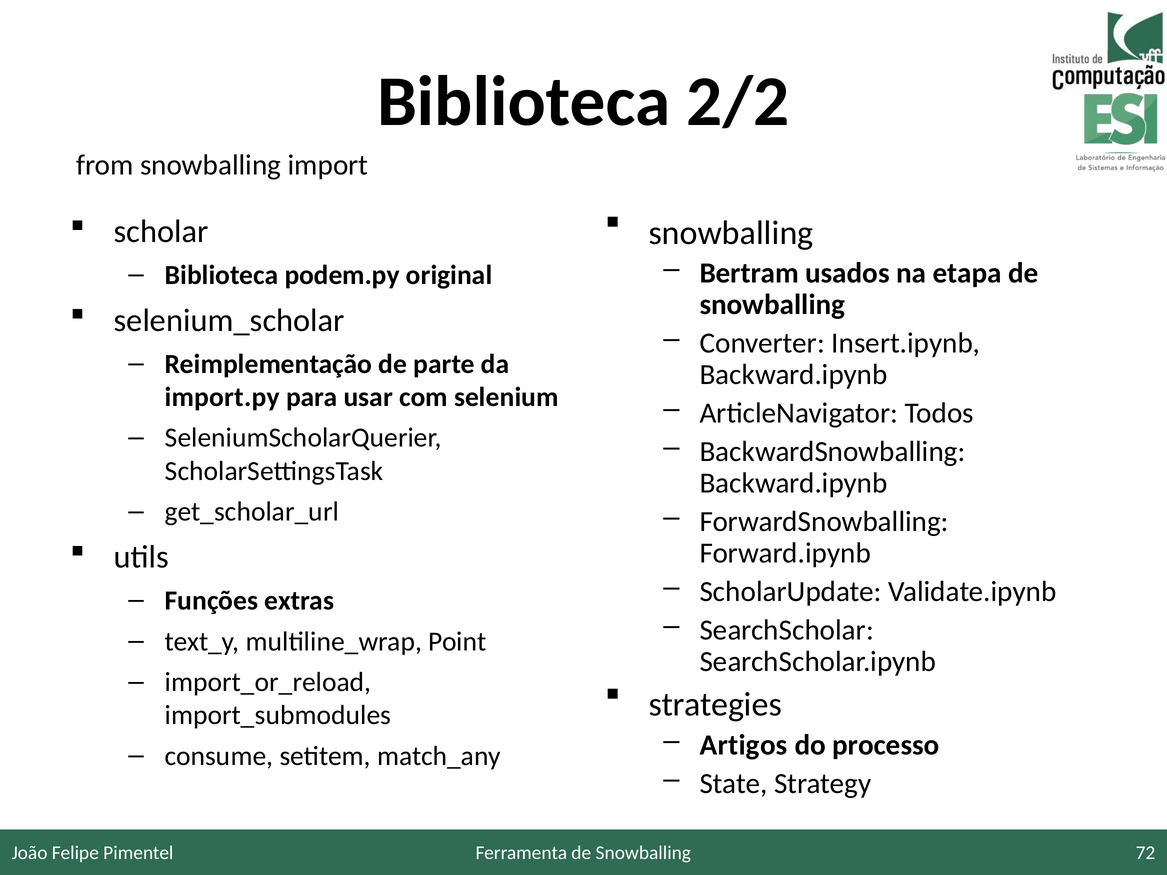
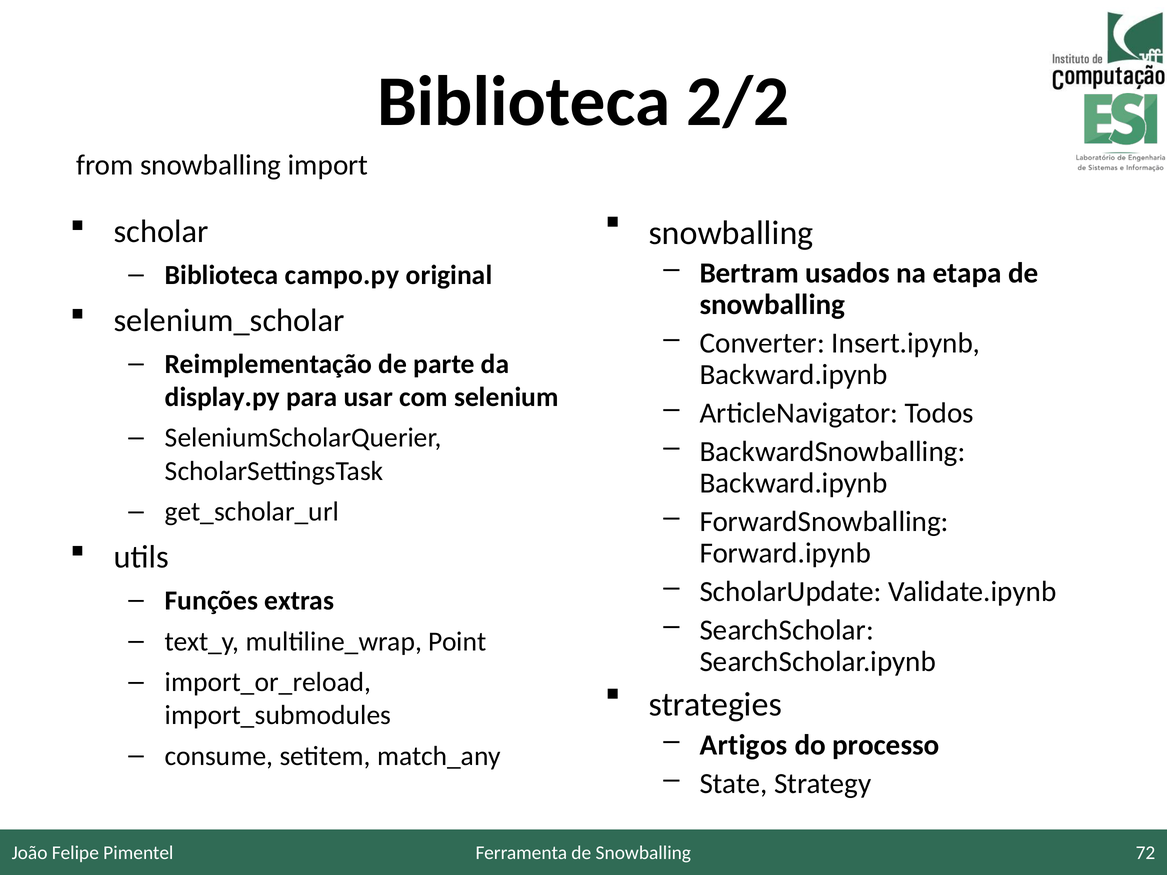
podem.py: podem.py -> campo.py (342, 275)
import.py: import.py -> display.py (222, 397)
